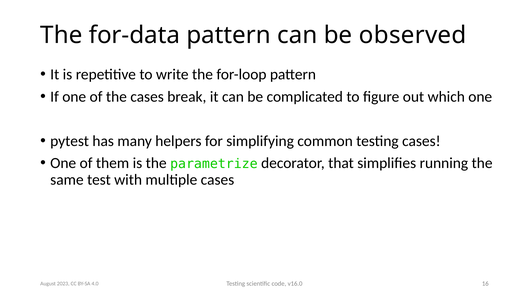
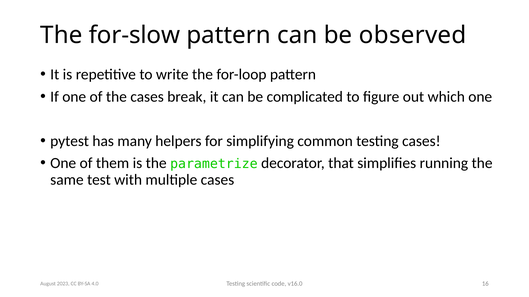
for-data: for-data -> for-slow (134, 35)
